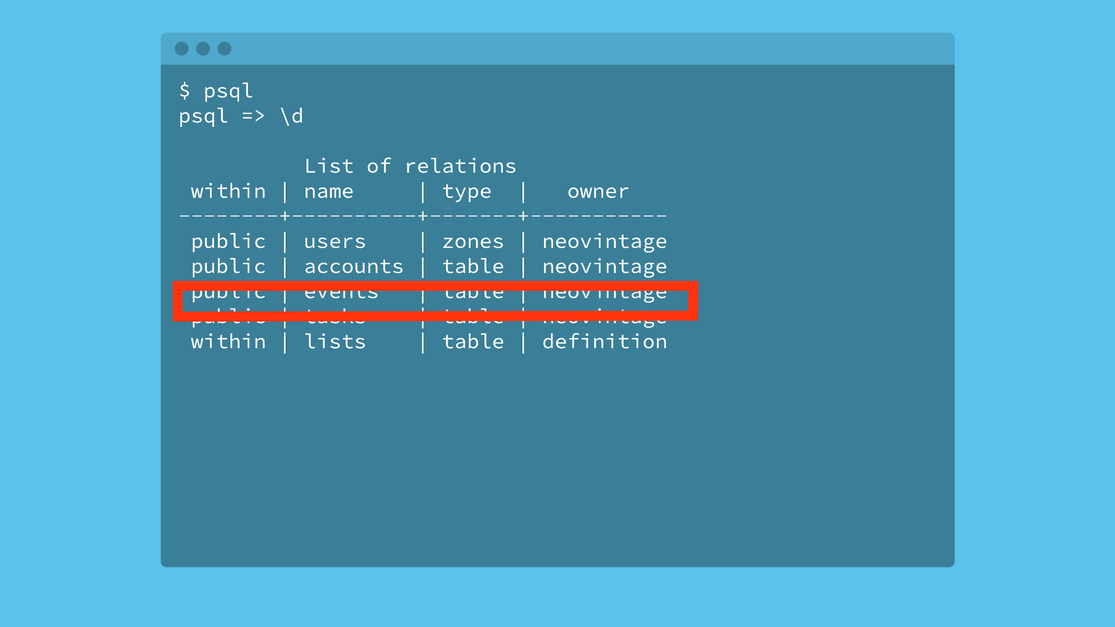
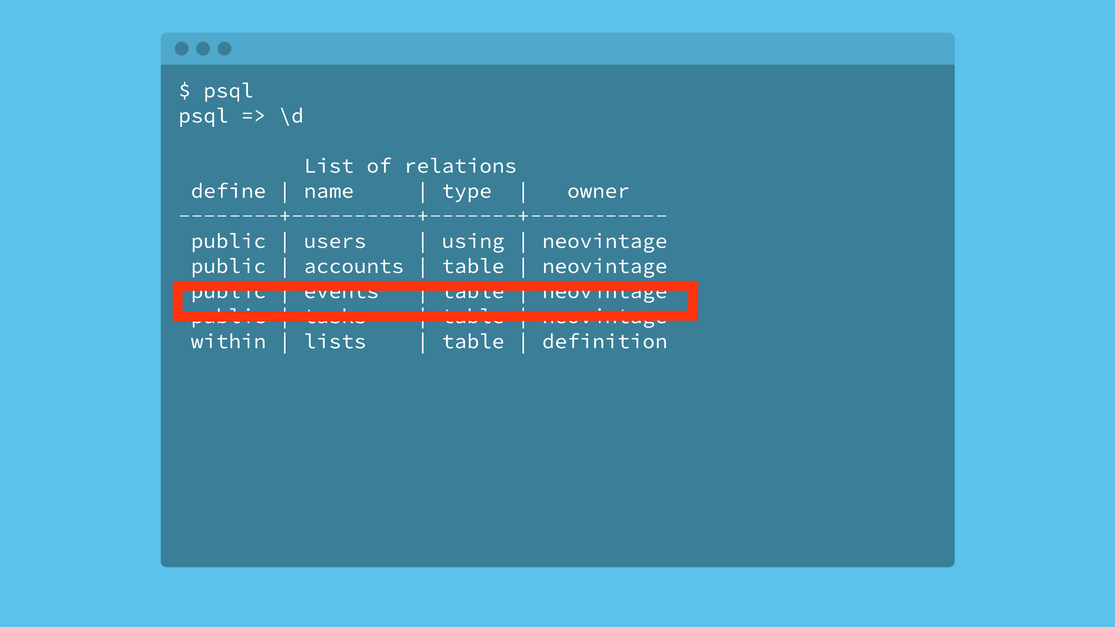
within: within -> define (229, 191)
zones: zones -> using (473, 241)
